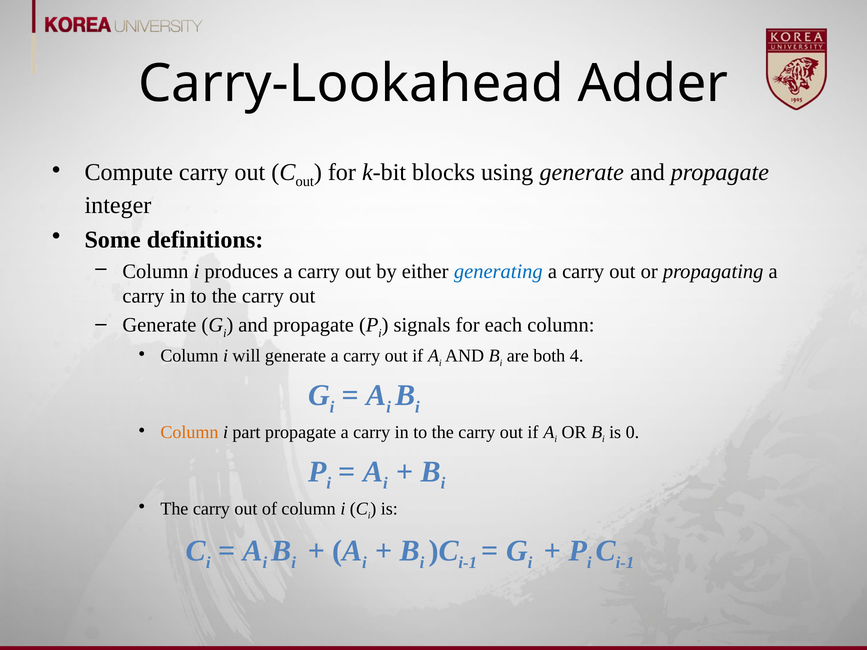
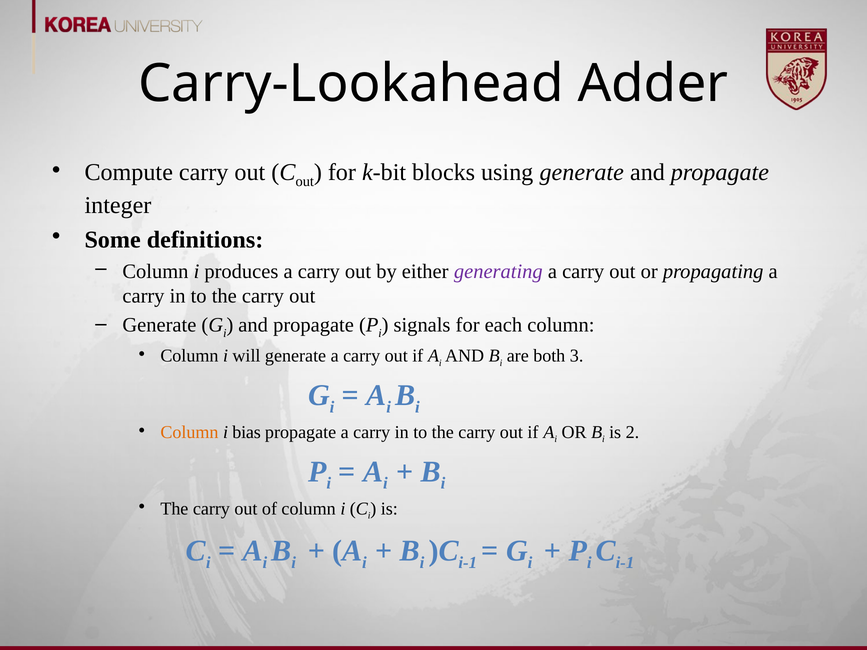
generating colour: blue -> purple (498, 271)
4: 4 -> 3 (577, 356)
part: part -> bias (247, 432)
0: 0 -> 2 (632, 432)
